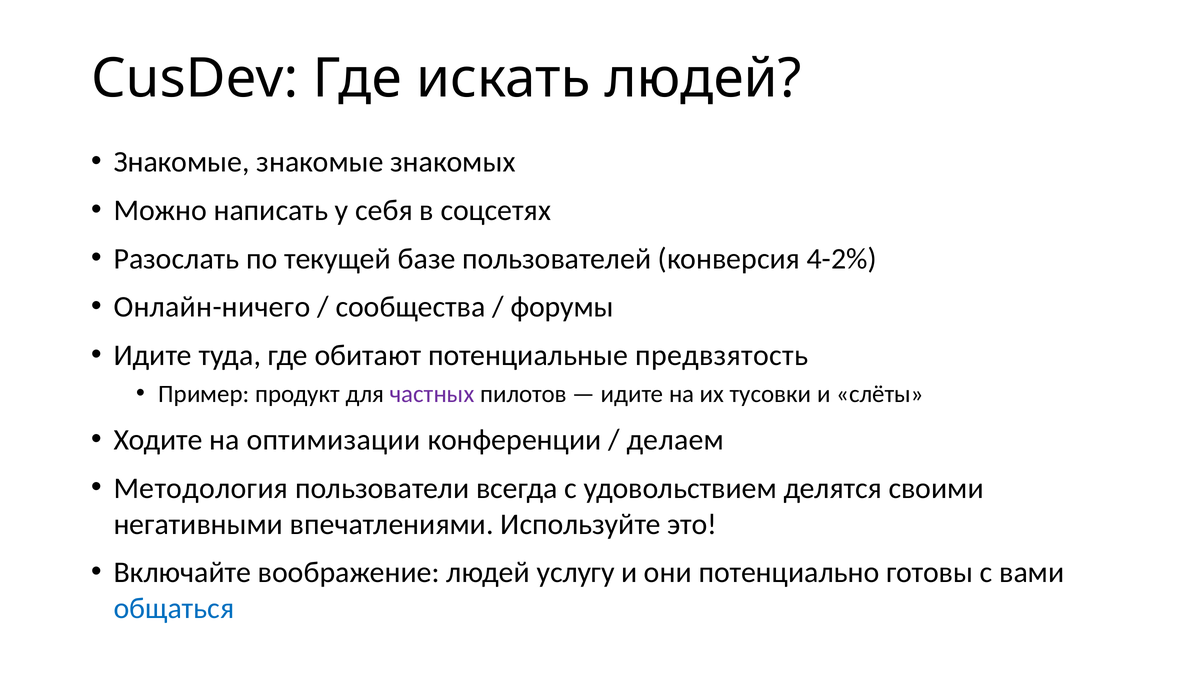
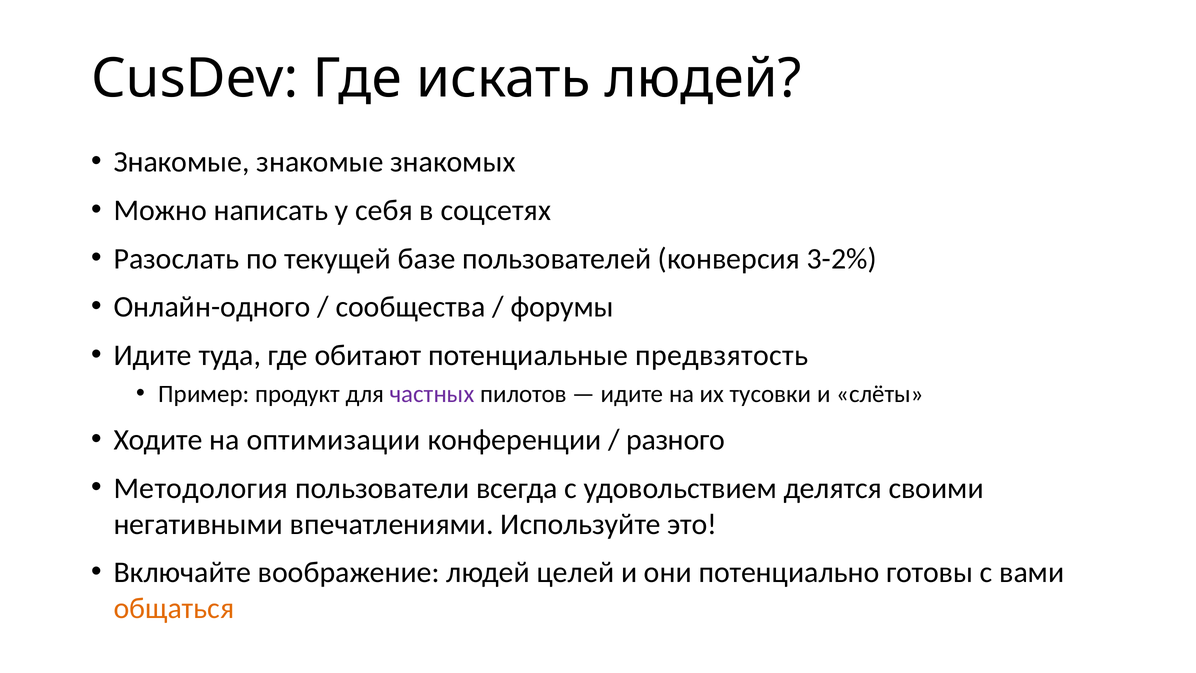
4-2%: 4-2% -> 3-2% (842, 259)
Онлайн-ничего: Онлайн-ничего -> Онлайн-одного (212, 307)
делаем: делаем -> разного (676, 440)
услугу: услугу -> целей (576, 572)
общаться colour: blue -> orange (174, 608)
